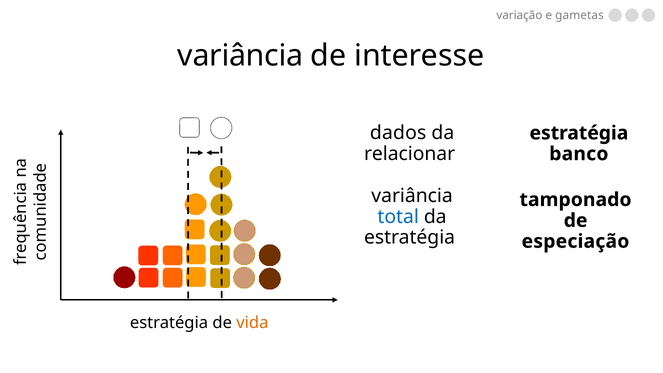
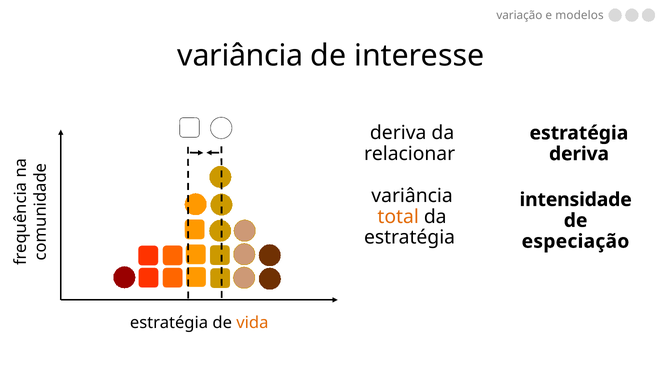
gametas: gametas -> modelos (580, 16)
dados: dados -> deriva (398, 133)
banco: banco -> deriva (579, 154)
tamponado: tamponado -> intensidade (576, 200)
total colour: blue -> orange (398, 217)
